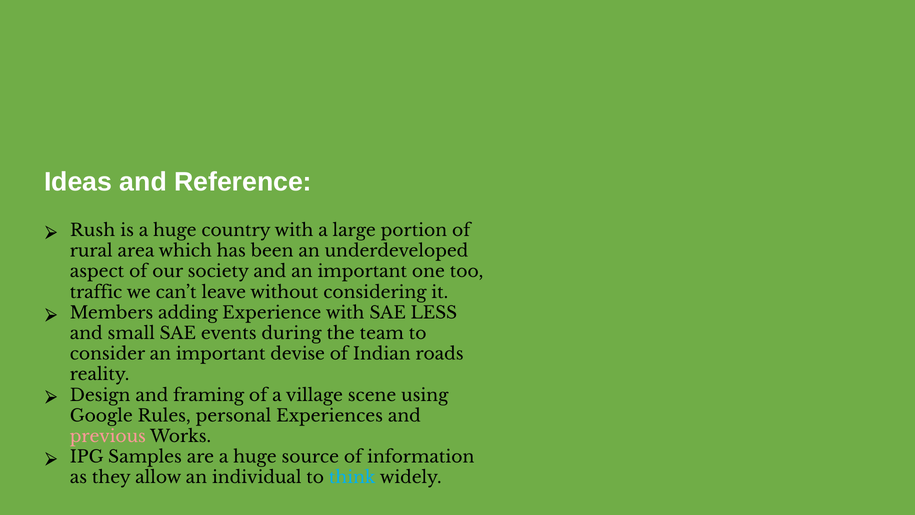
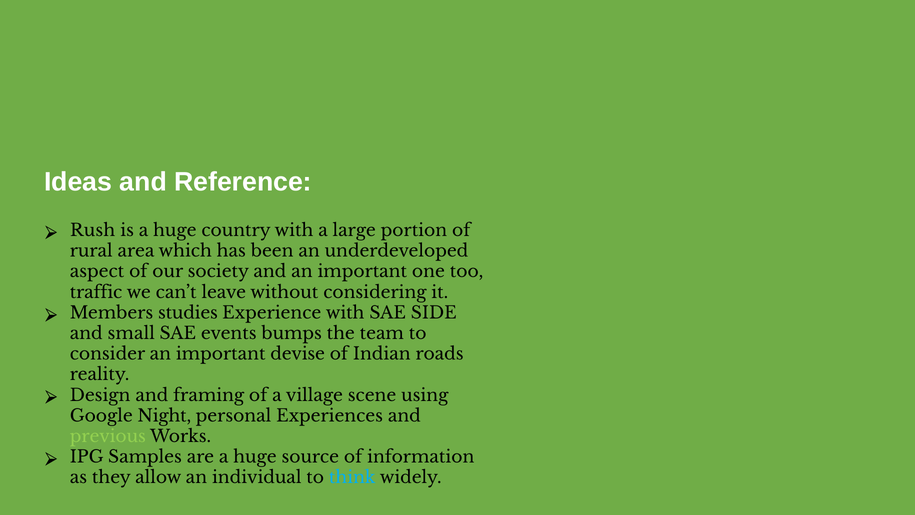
adding: adding -> studies (188, 313)
LESS: LESS -> SIDE (434, 313)
during: during -> bumps (292, 333)
Rules: Rules -> Night (164, 416)
previous colour: pink -> light green (108, 436)
